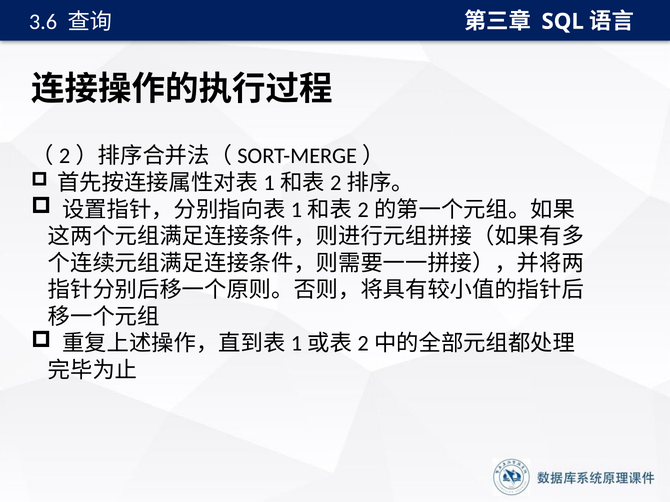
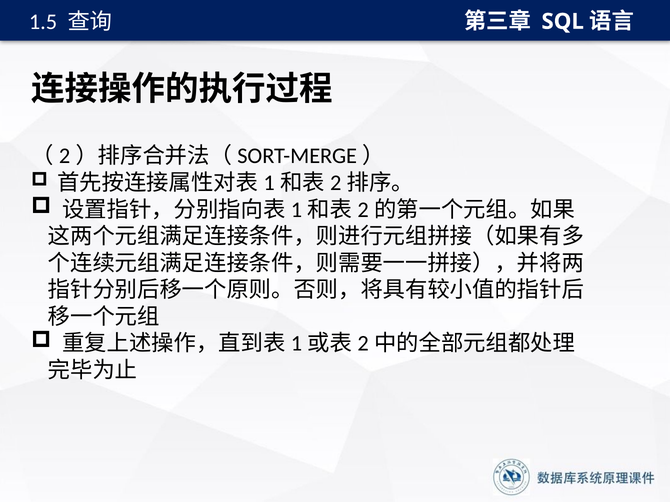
3.6: 3.6 -> 1.5 (43, 22)
